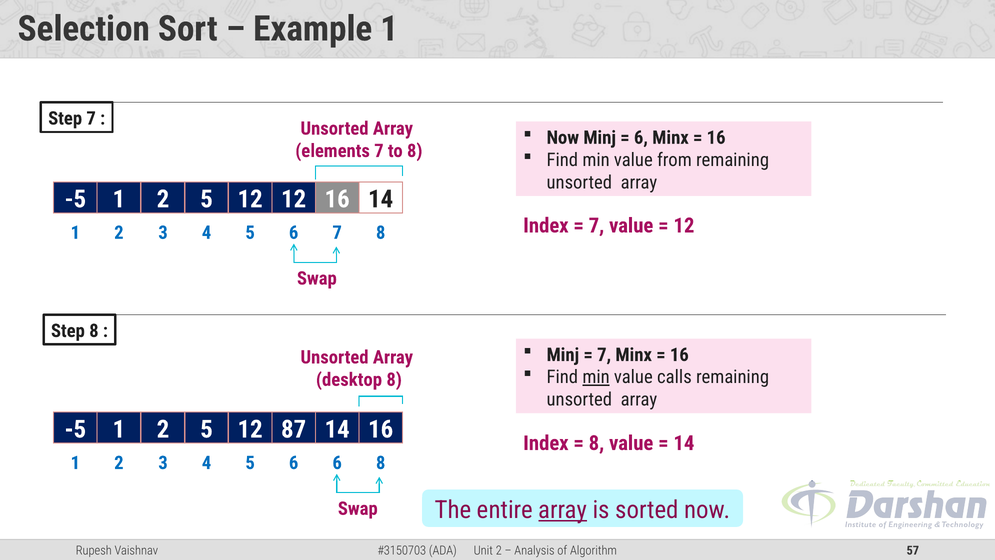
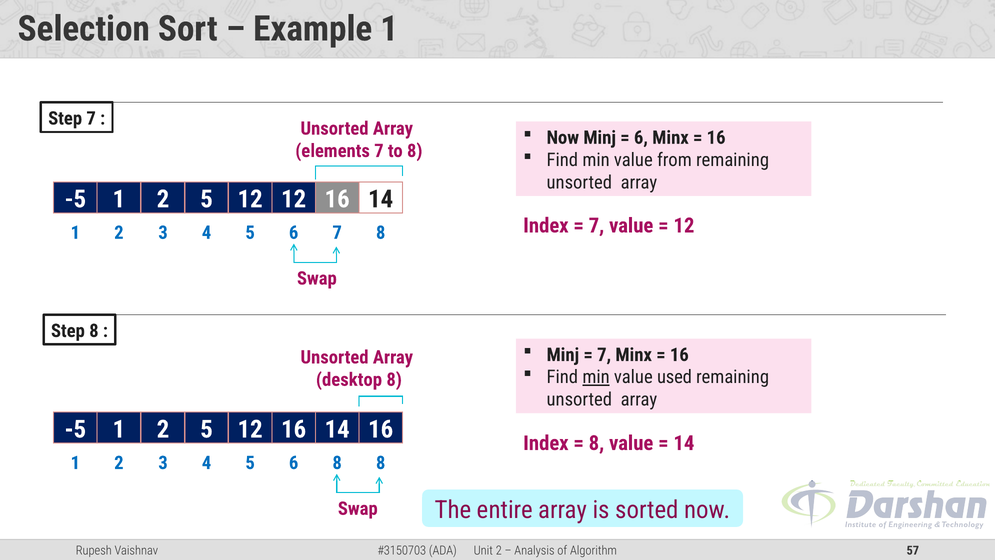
calls: calls -> used (675, 377)
87: 87 -> 16 (294, 429)
6 6: 6 -> 8 (337, 463)
array underline: present -> none (563, 510)
